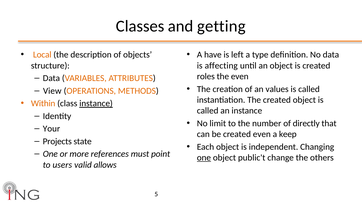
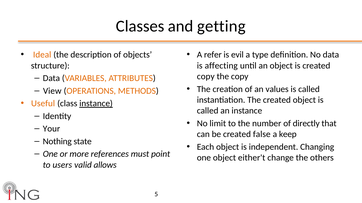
Local: Local -> Ideal (42, 55)
have: have -> refer (213, 55)
left: left -> evil (237, 55)
roles: roles -> copy (206, 77)
the even: even -> copy (240, 77)
Within: Within -> Useful (43, 104)
created even: even -> false (262, 135)
Projects: Projects -> Nothing (57, 142)
one underline: present -> none (204, 158)
public't: public't -> either't (252, 158)
